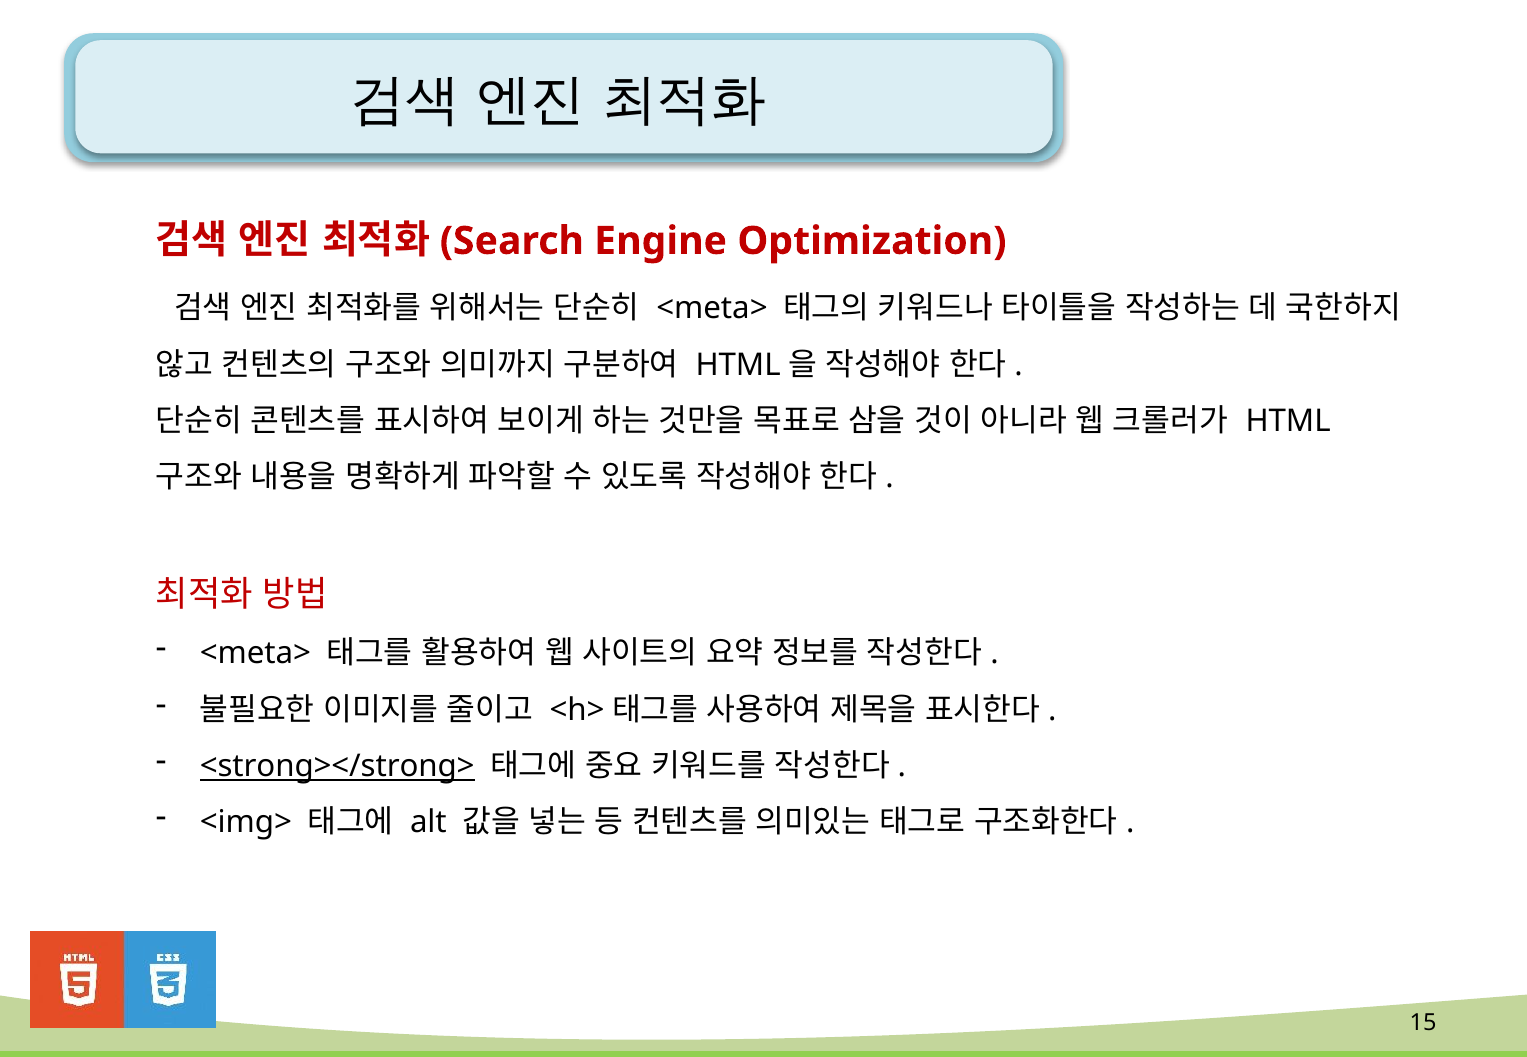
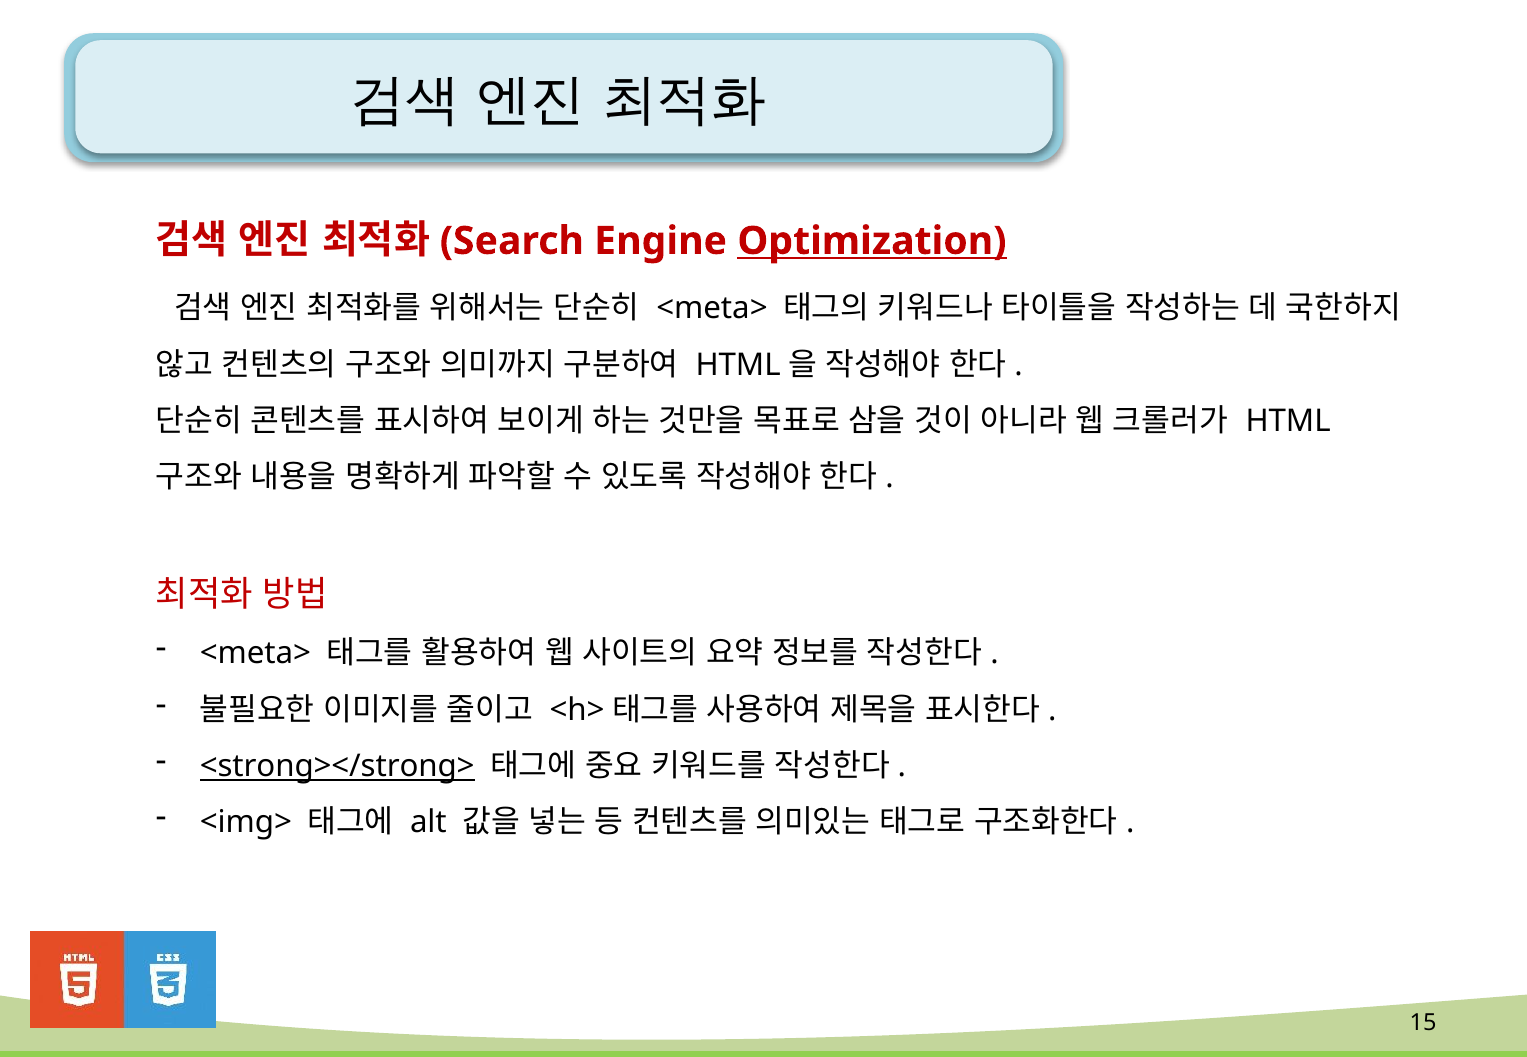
Optimization underline: none -> present (872, 241)
